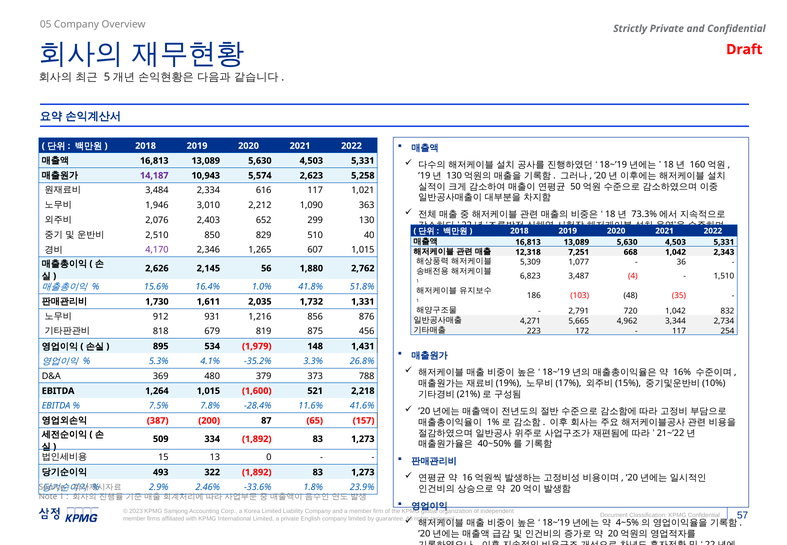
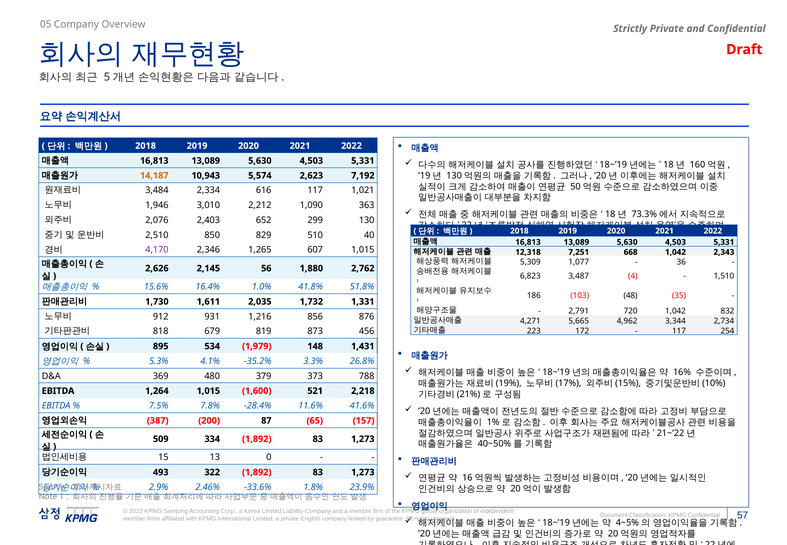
14,187 colour: purple -> orange (154, 176)
5,258: 5,258 -> 7,192 (363, 176)
875: 875 -> 873 (315, 331)
